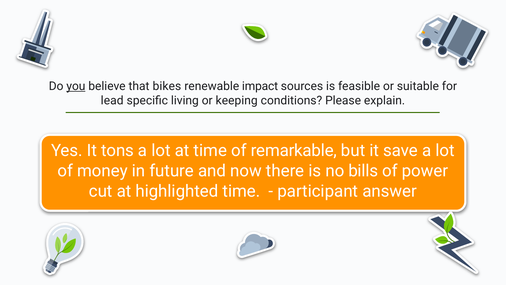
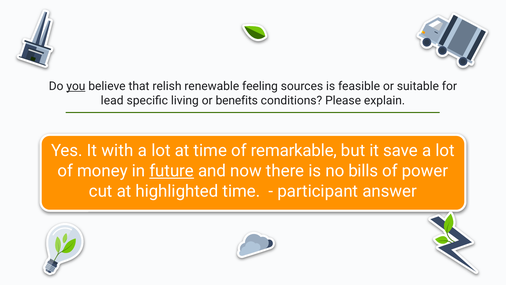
bikes: bikes -> relish (167, 86)
impact: impact -> feeling (260, 86)
keeping: keeping -> benefits (237, 100)
tons: tons -> with (117, 150)
future underline: none -> present (172, 171)
